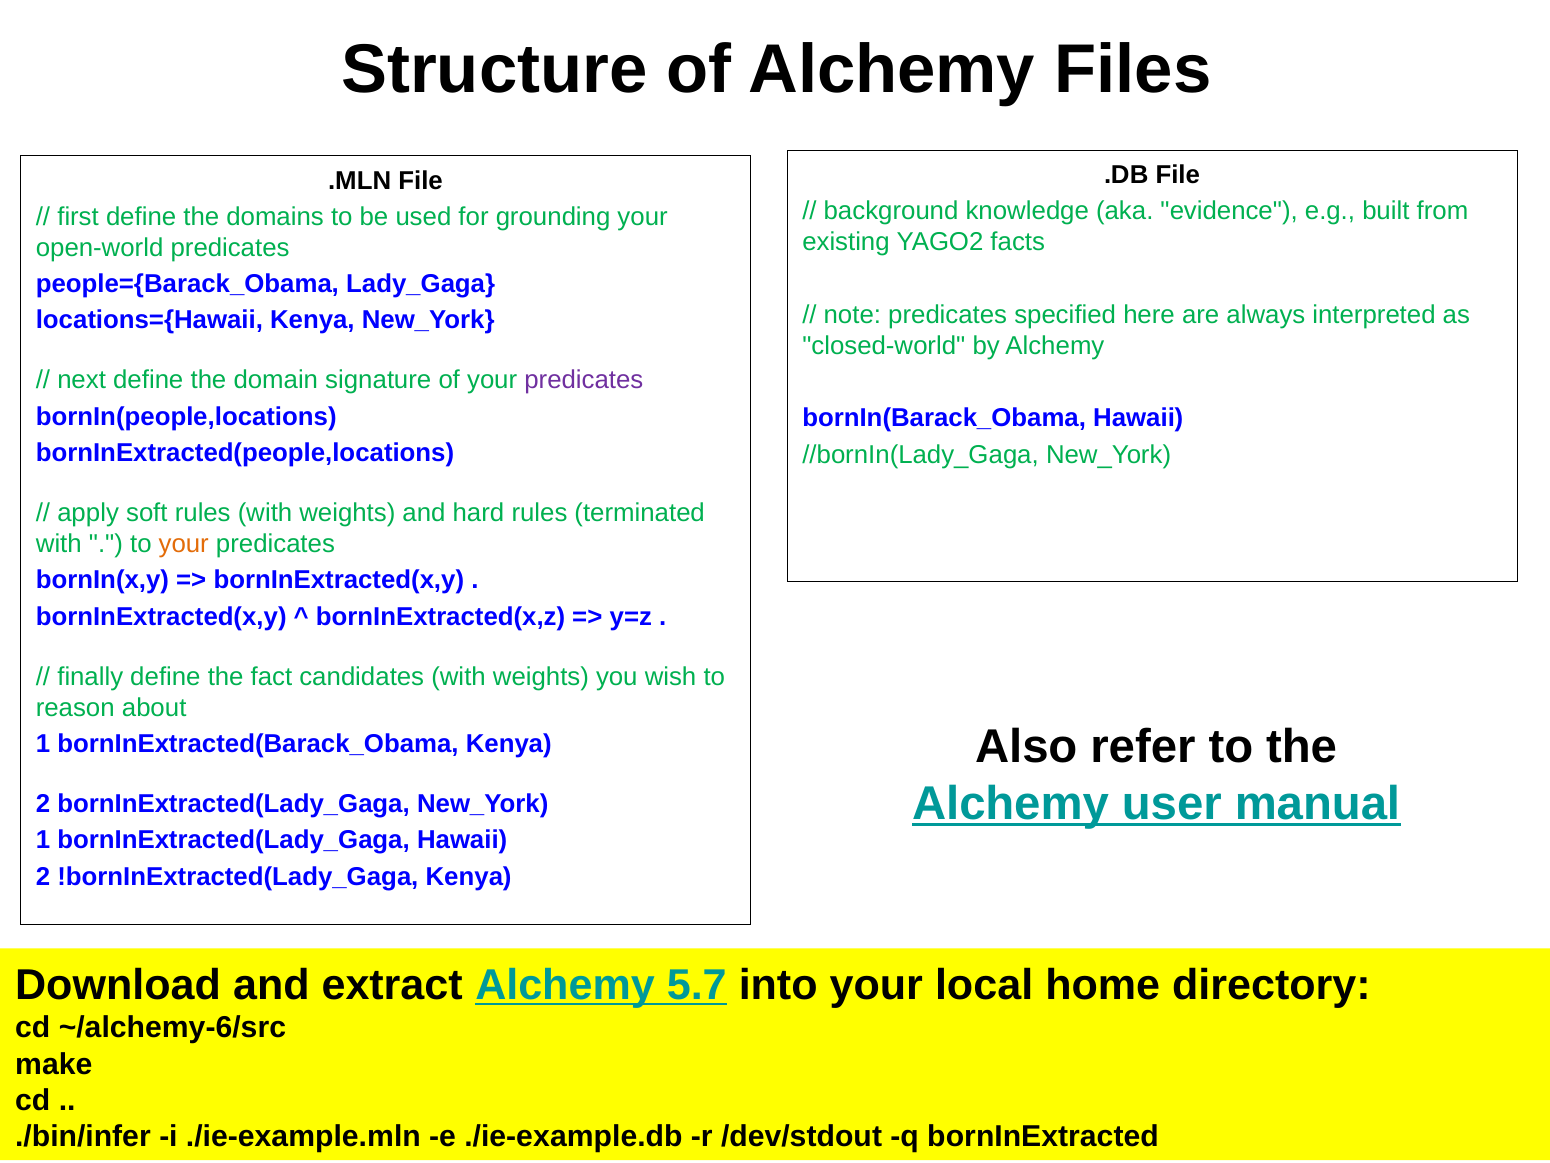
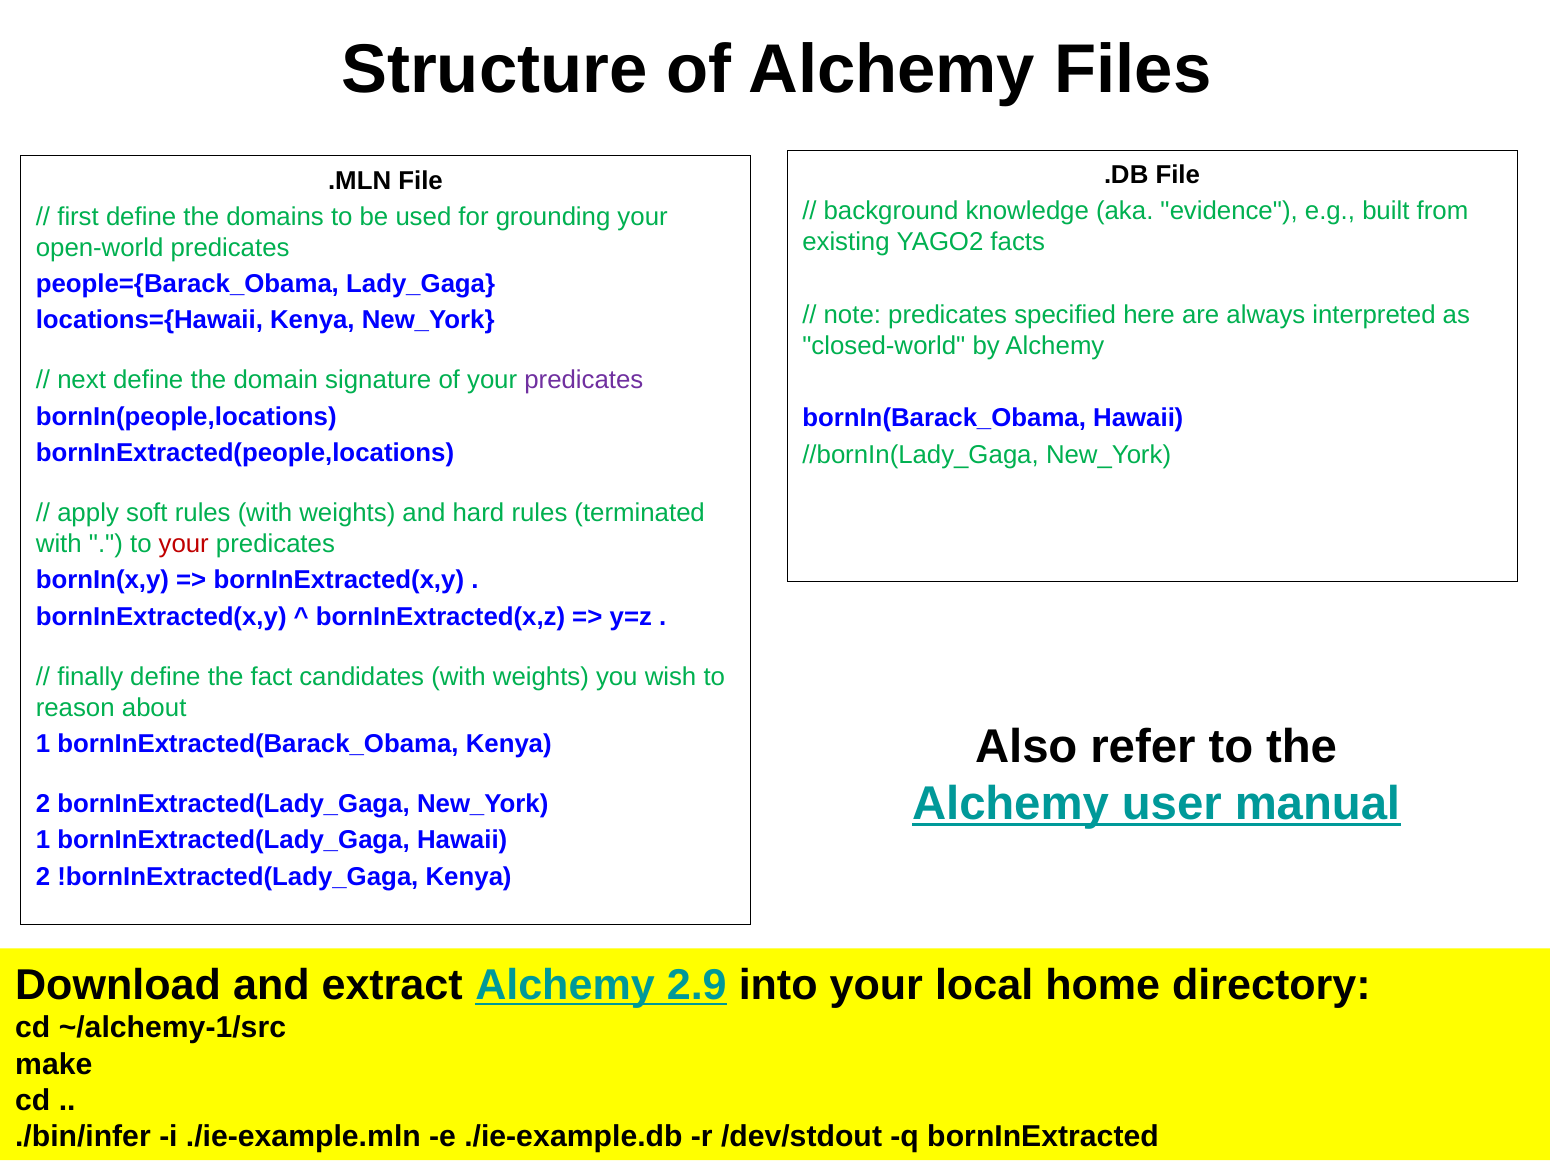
your colour: orange -> red (184, 544)
5.7: 5.7 -> 2.9 (697, 984)
~/alchemy-6/src: ~/alchemy-6/src -> ~/alchemy-1/src (172, 1028)
